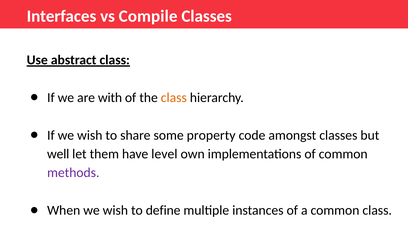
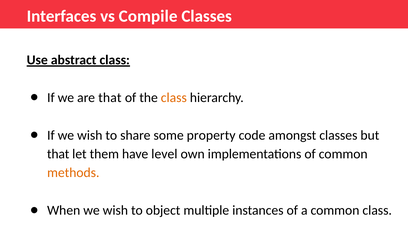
are with: with -> that (110, 97)
well: well -> that (58, 154)
methods colour: purple -> orange (73, 172)
define: define -> object (163, 210)
